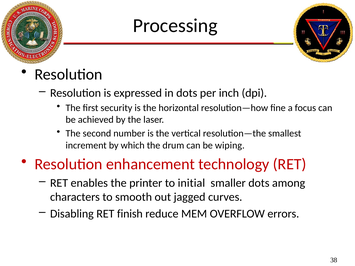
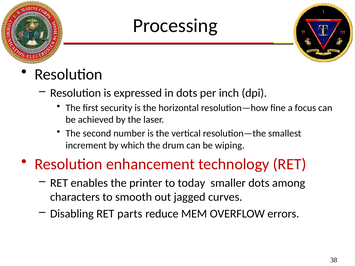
initial: initial -> today (191, 183)
finish: finish -> parts (130, 214)
